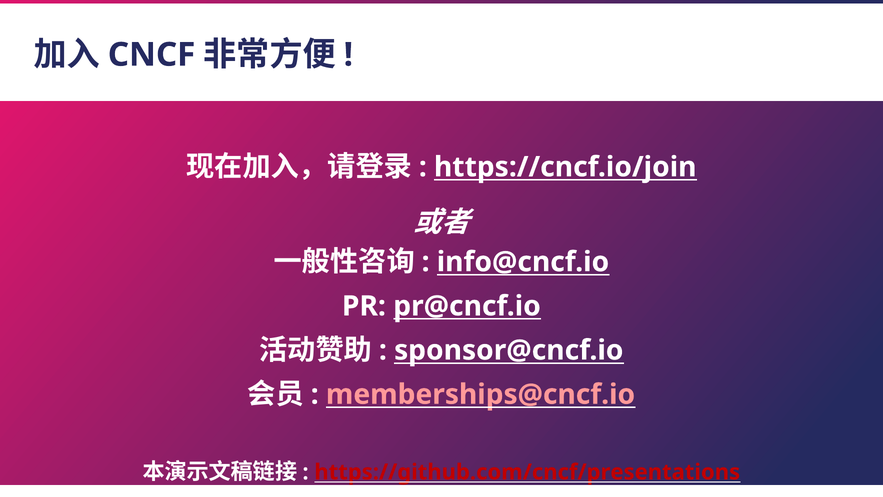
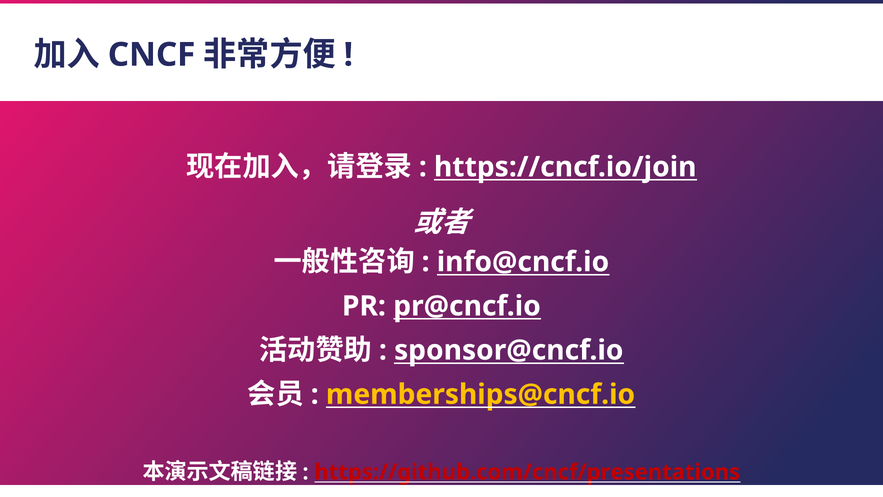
memberships@cncf.io colour: pink -> yellow (480, 394)
